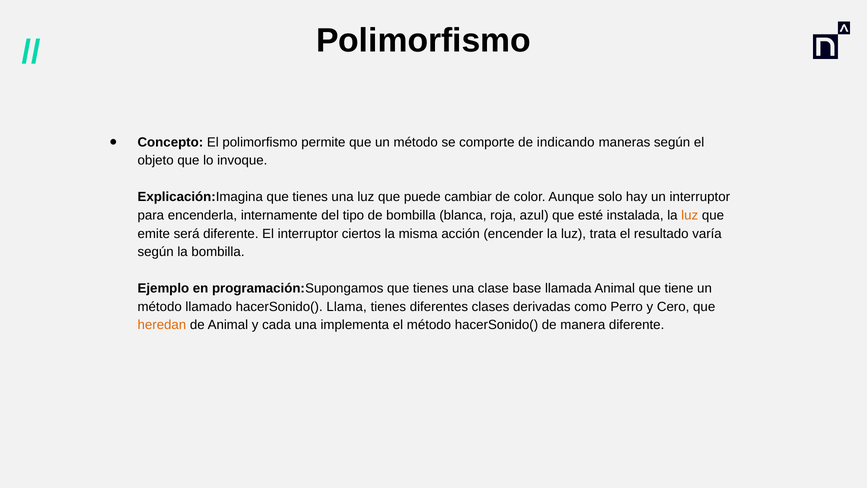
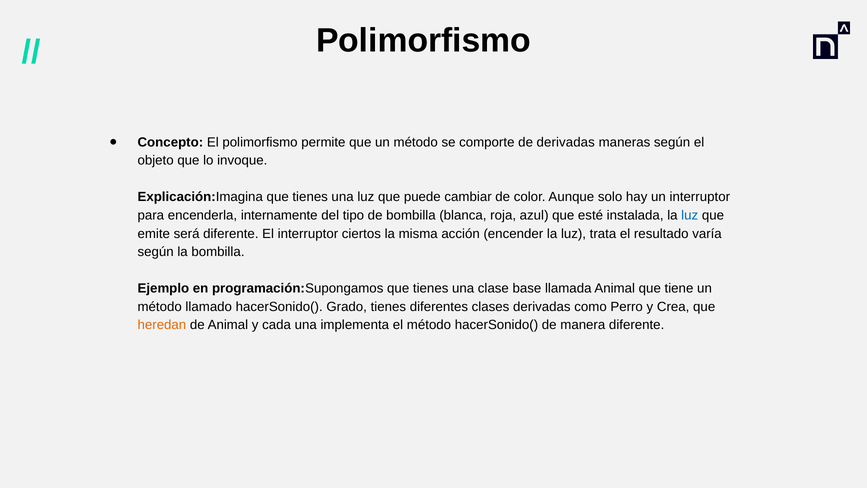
de indicando: indicando -> derivadas (566, 142)
luz colour: orange -> blue (690, 215)
Llama: Llama -> Grado (347, 307)
Cero: Cero -> Crea (673, 307)
